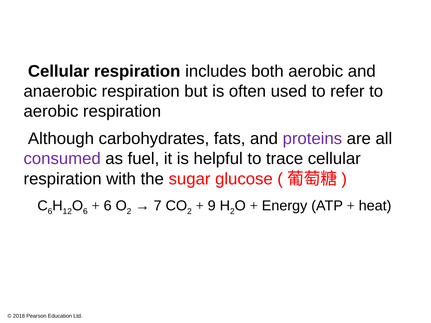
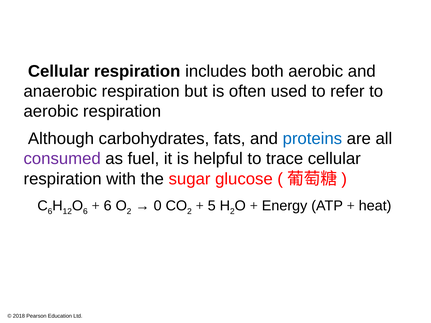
proteins colour: purple -> blue (312, 139)
7: 7 -> 0 (158, 206)
9: 9 -> 5 (212, 206)
